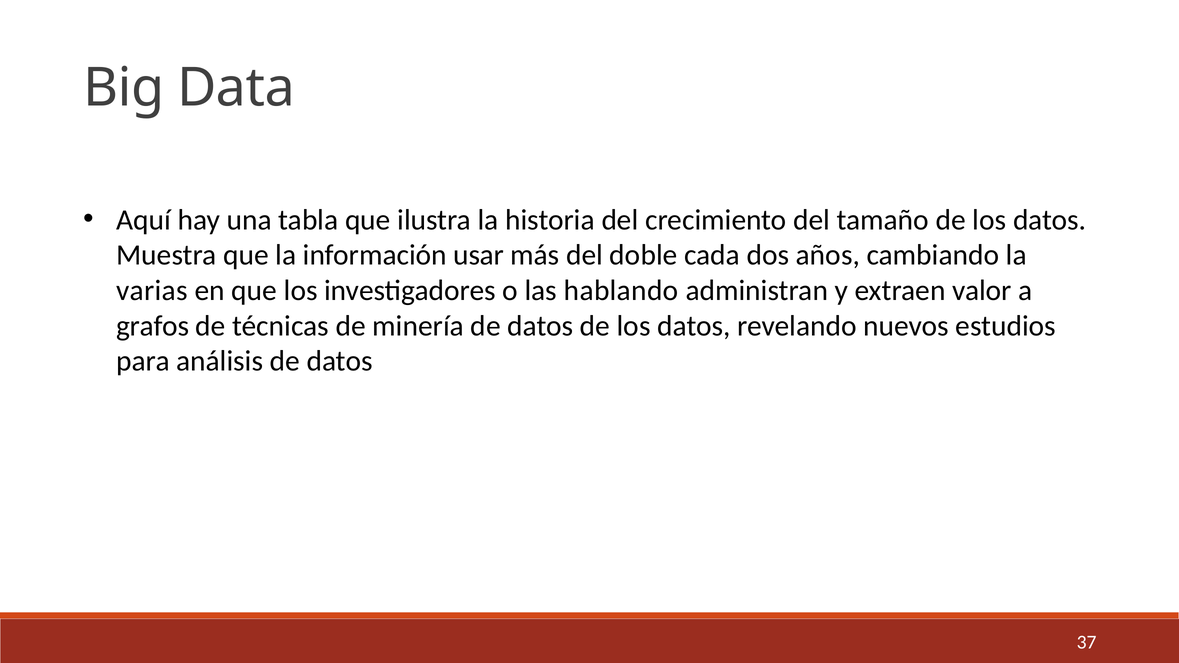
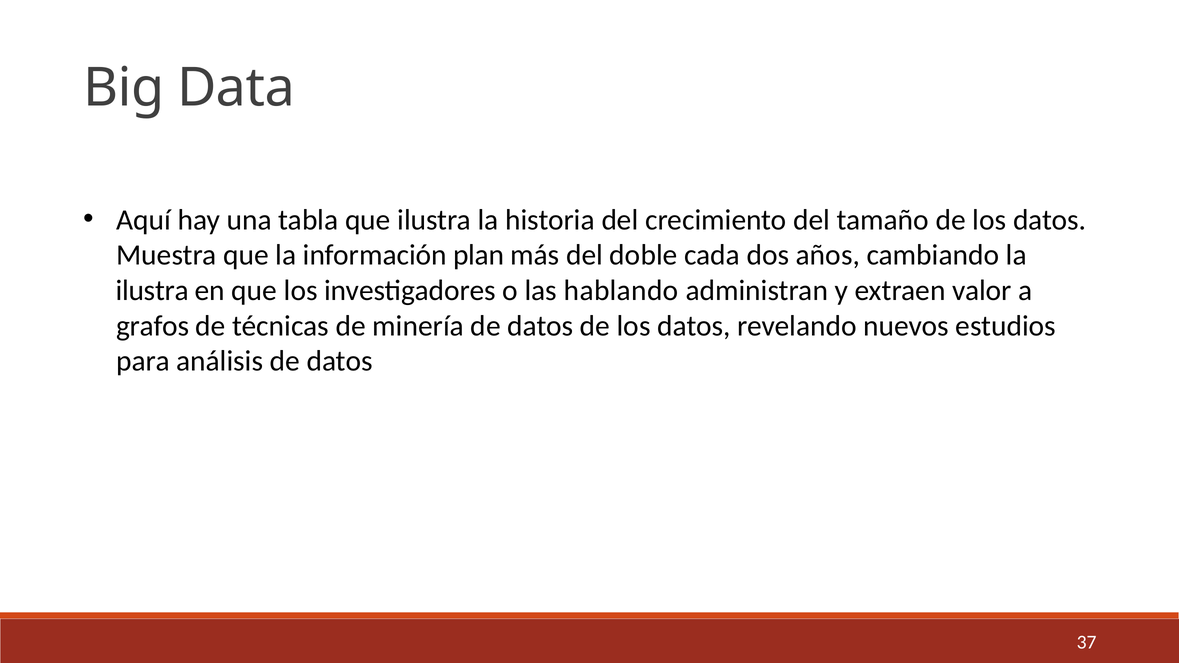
usar: usar -> plan (479, 255)
varias: varias -> ilustra (152, 291)
